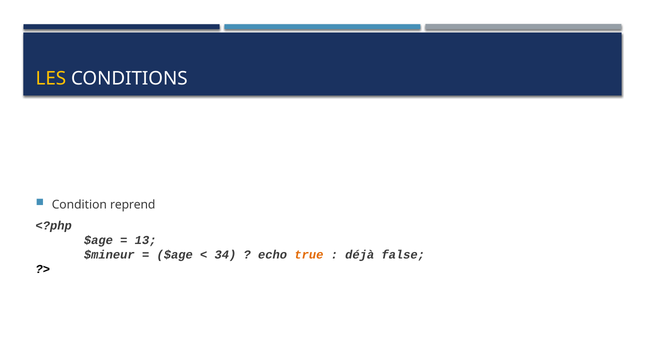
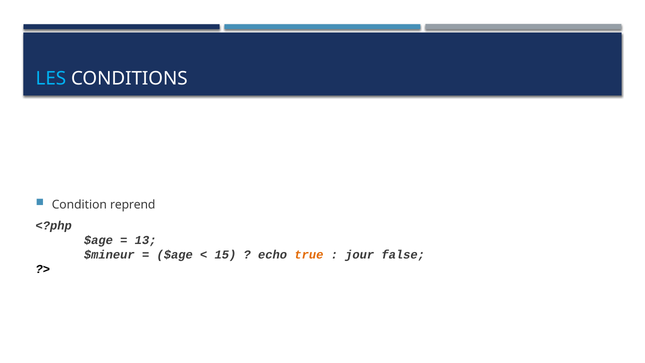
LES colour: yellow -> light blue (51, 78)
34: 34 -> 15 (225, 254)
déjà: déjà -> jour (360, 254)
